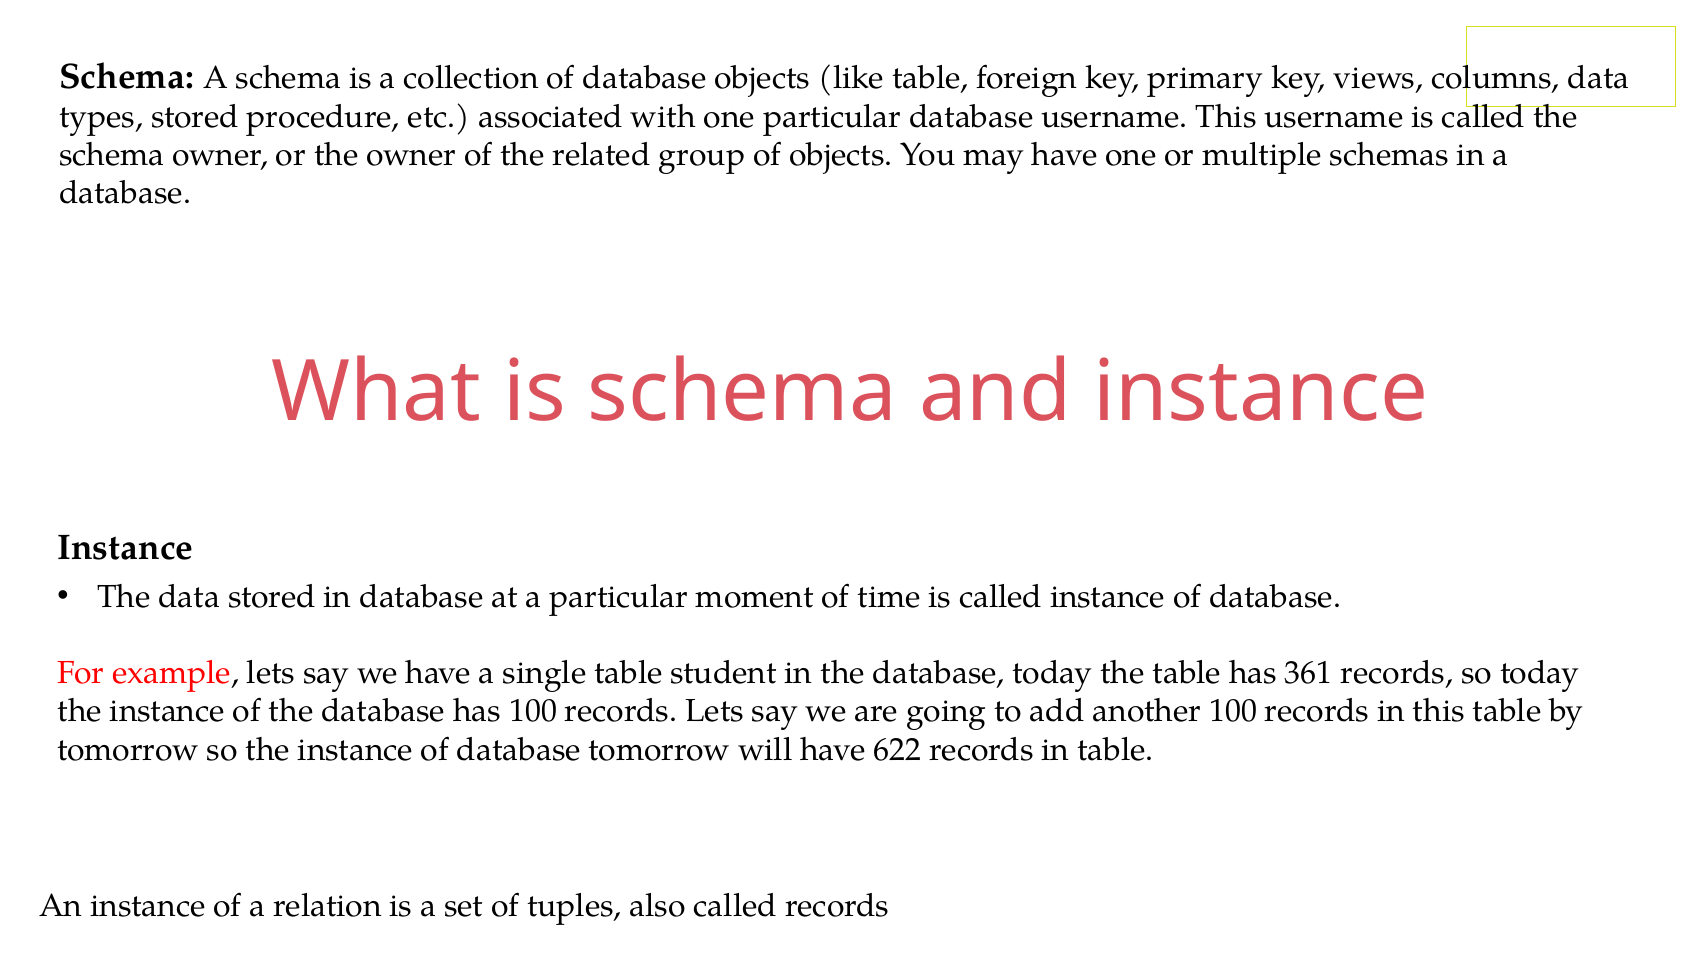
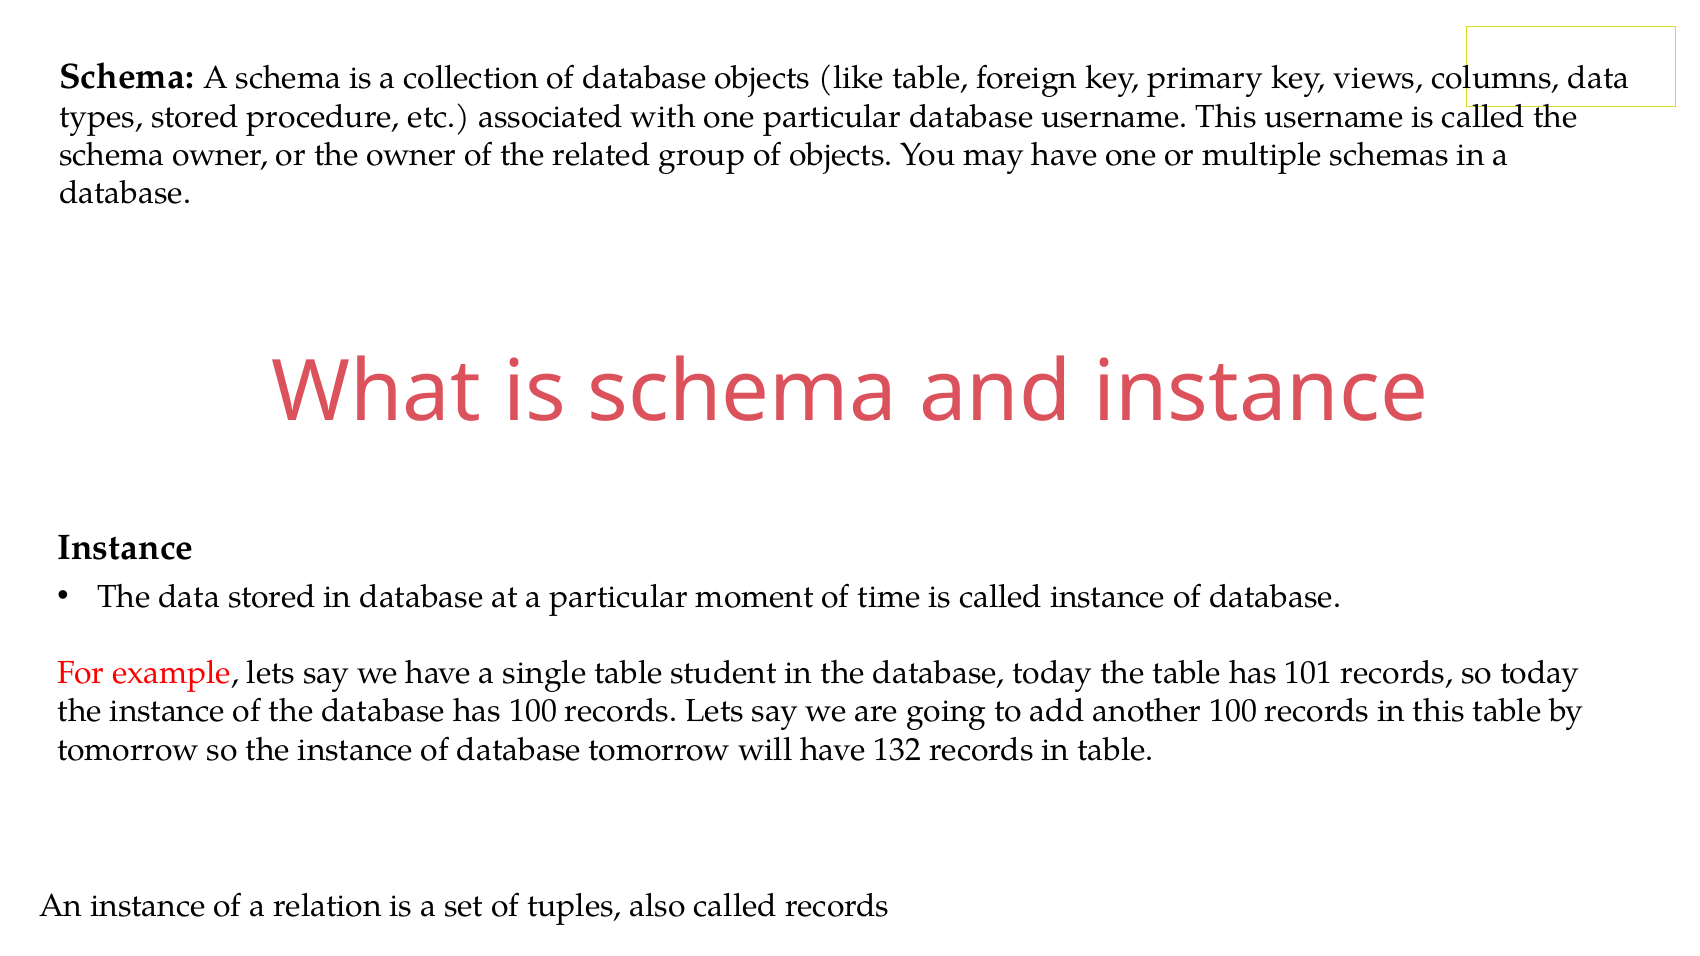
361: 361 -> 101 (1309, 673)
622: 622 -> 132 (898, 750)
